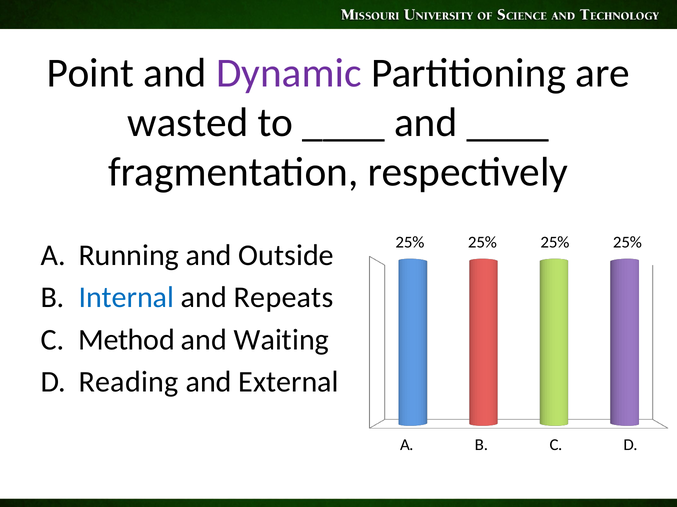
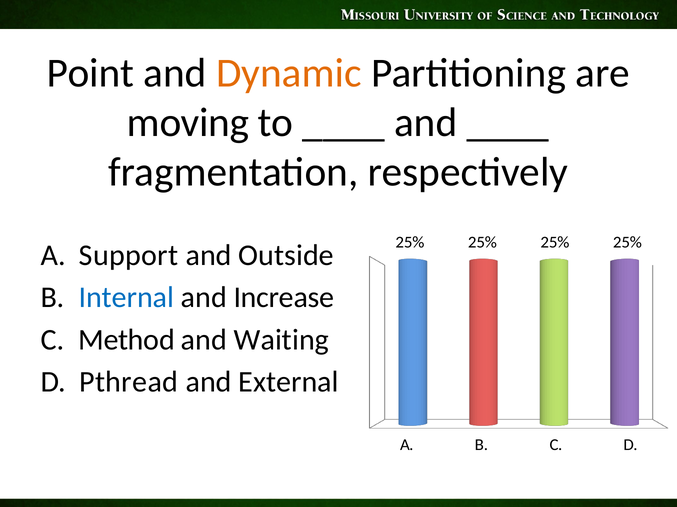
Dynamic colour: purple -> orange (289, 73)
wasted: wasted -> moving (188, 123)
Running: Running -> Support (129, 256)
Repeats: Repeats -> Increase (284, 298)
Reading: Reading -> Pthread (129, 382)
